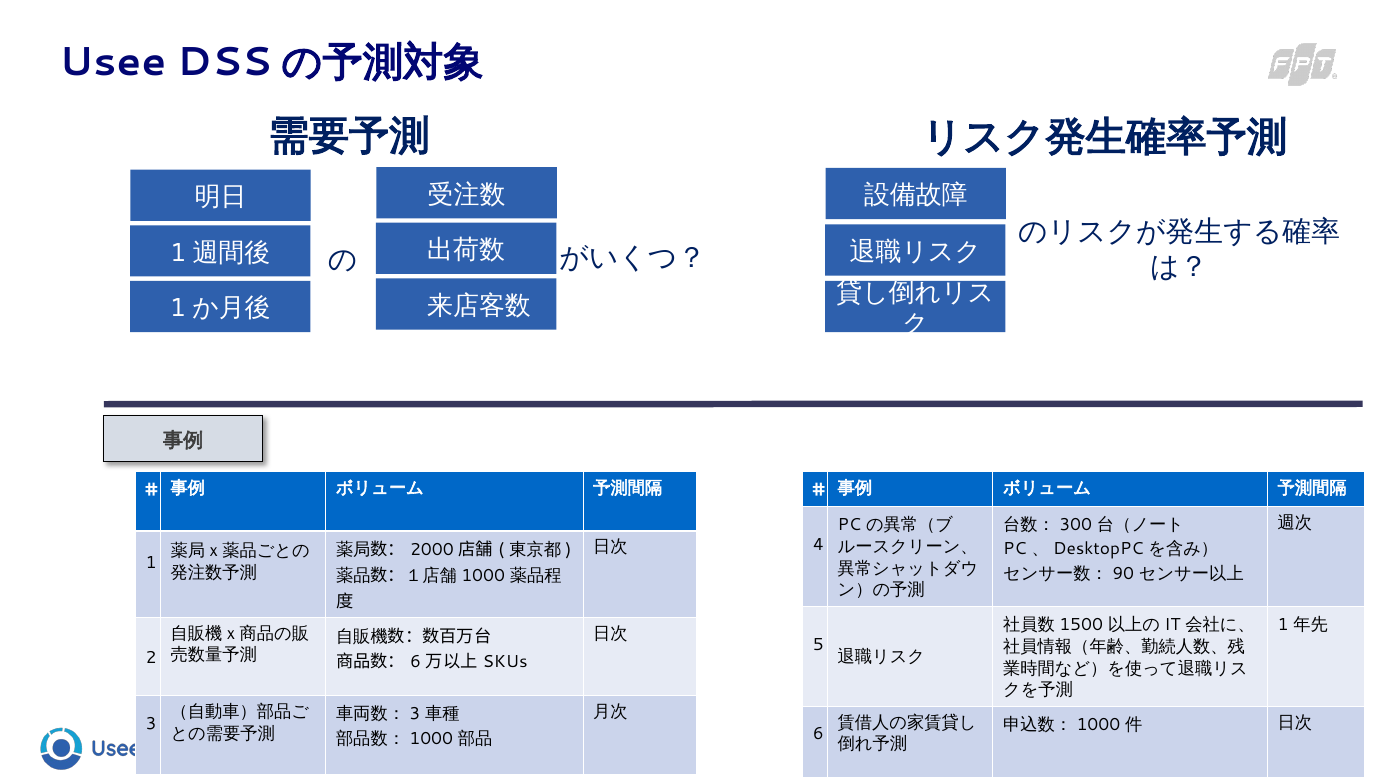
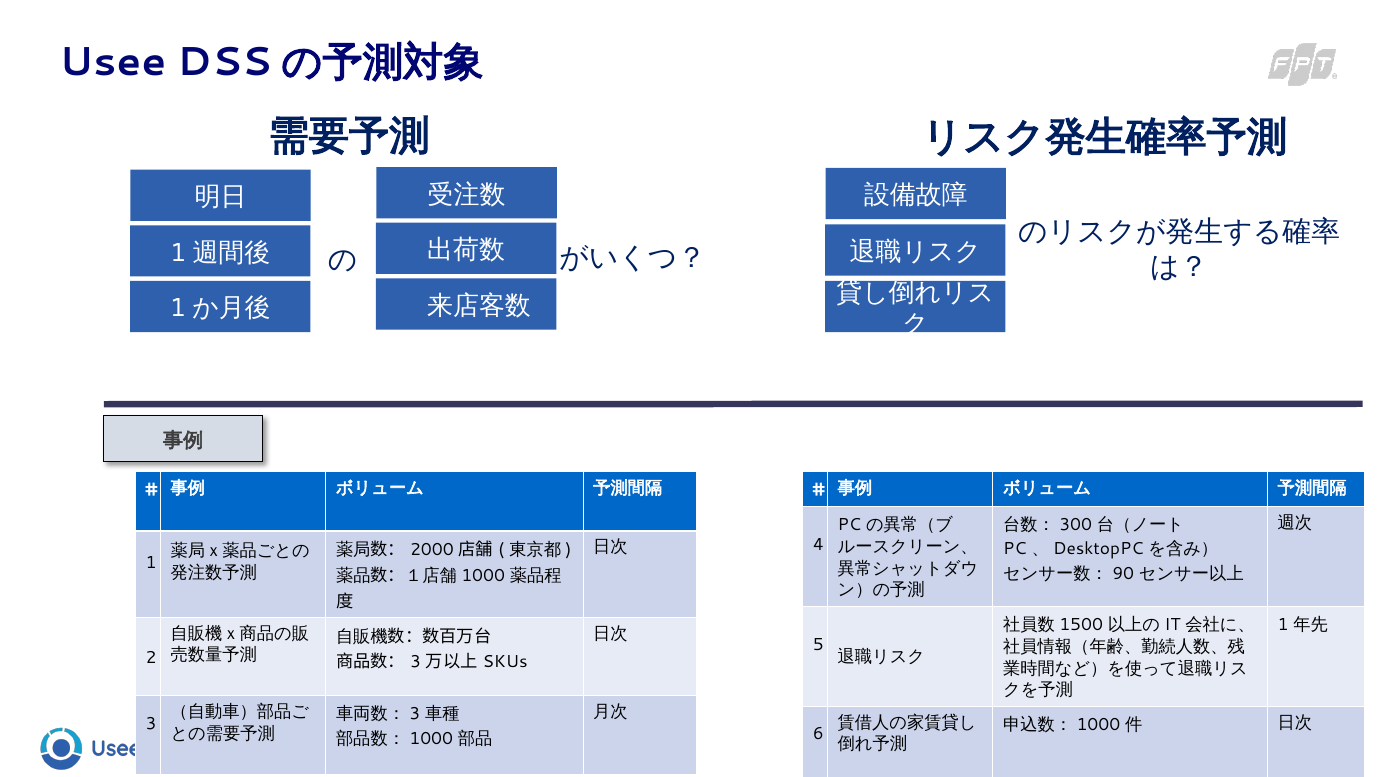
6: 6 -> 3 (416, 662)
